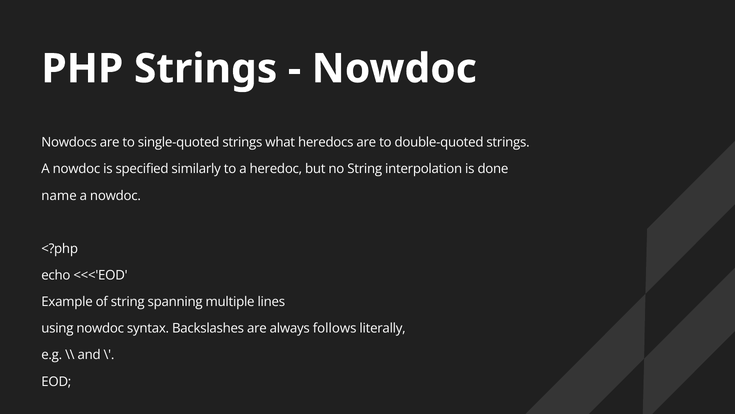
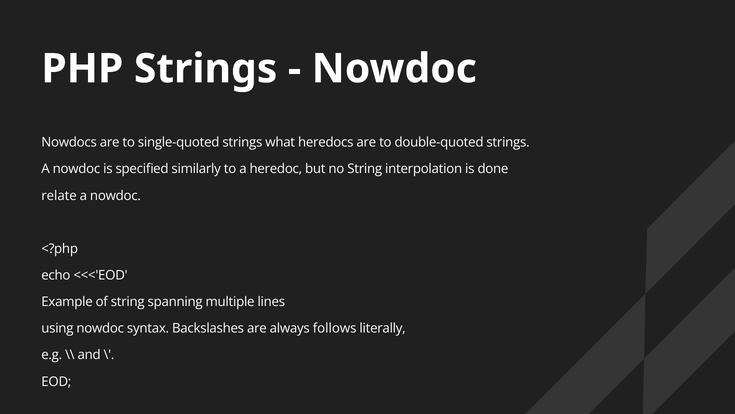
name: name -> relate (59, 195)
